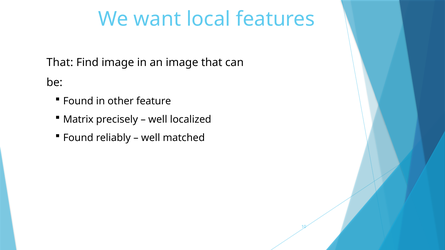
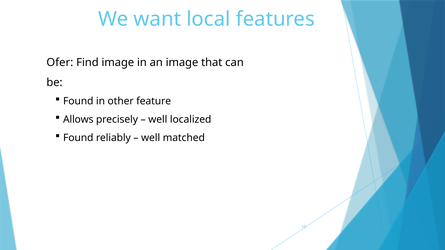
That: That -> Ofer (60, 62)
Matrix: Matrix -> Allows (78, 120)
